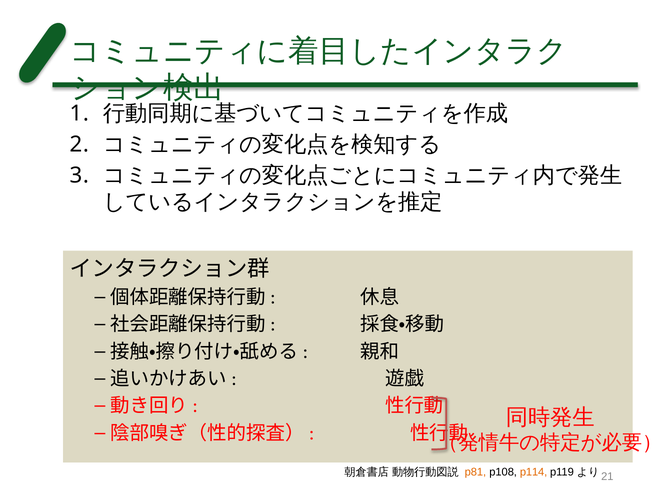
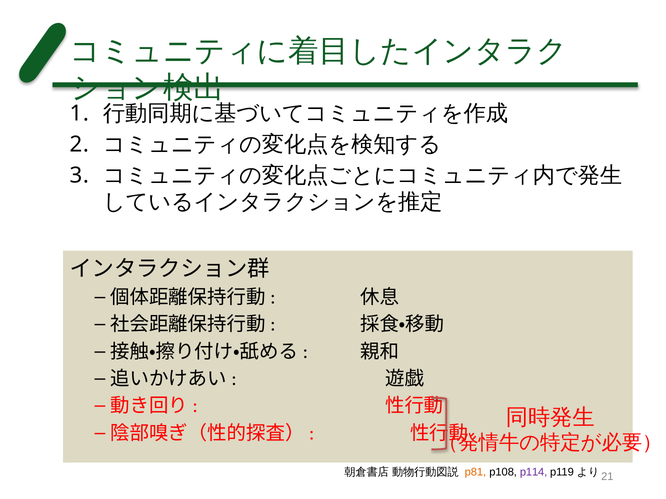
p114 colour: orange -> purple (534, 473)
